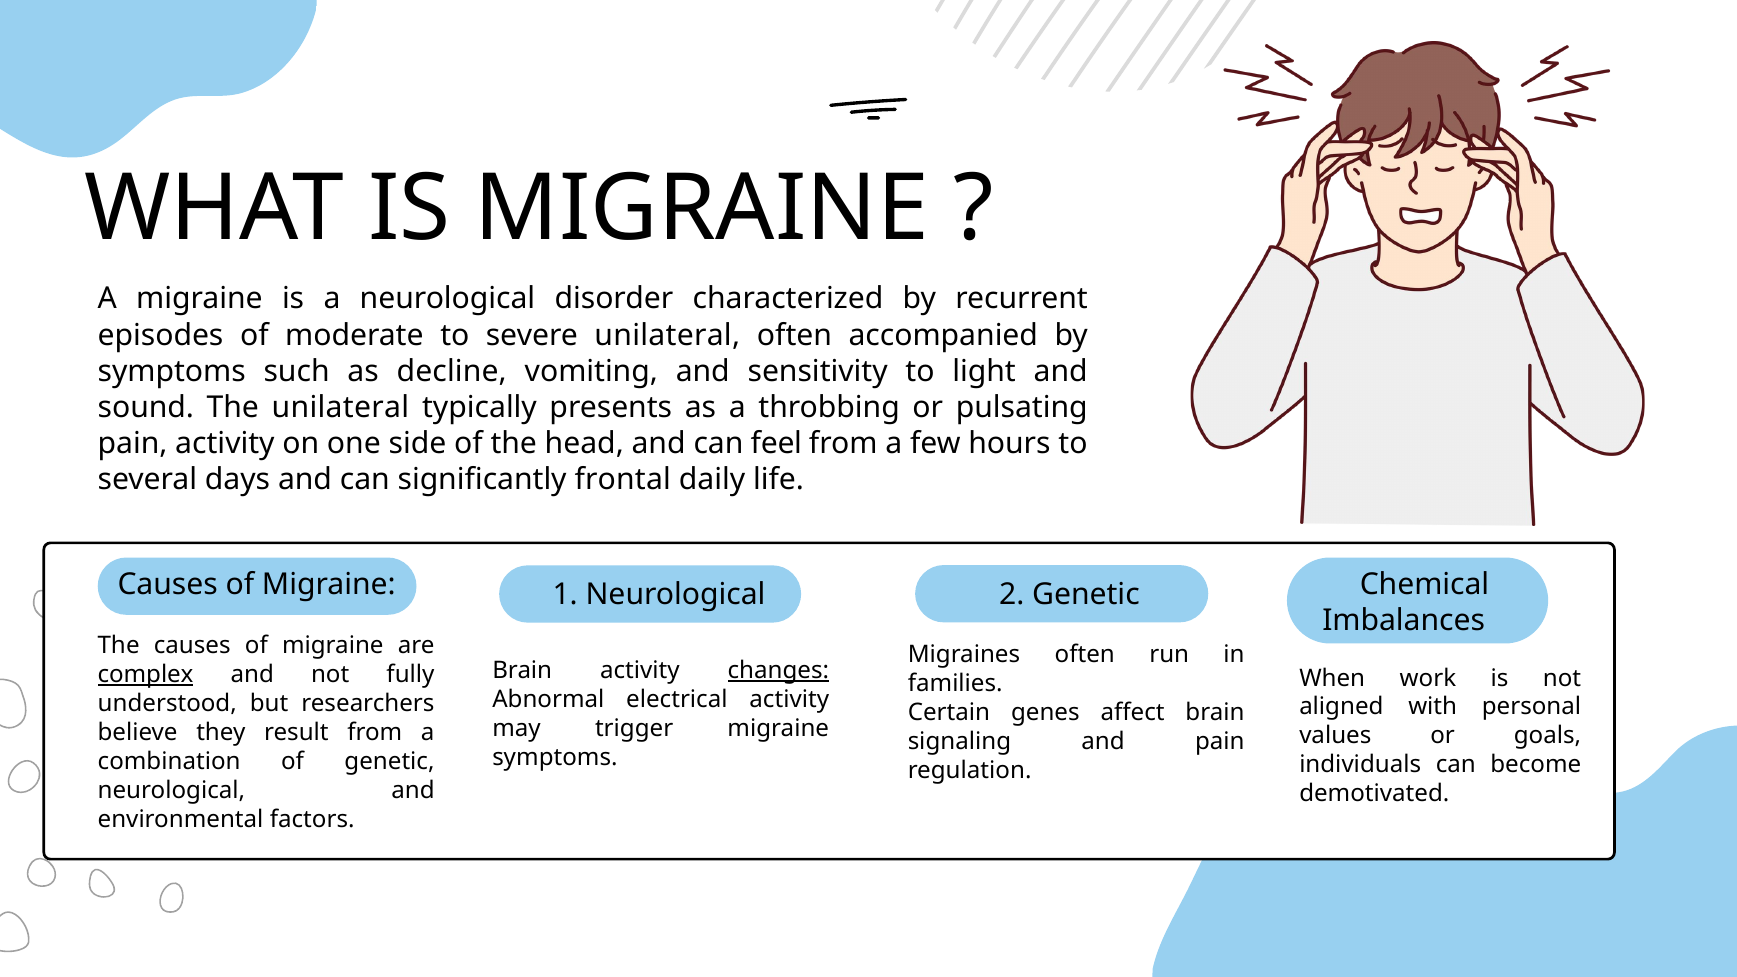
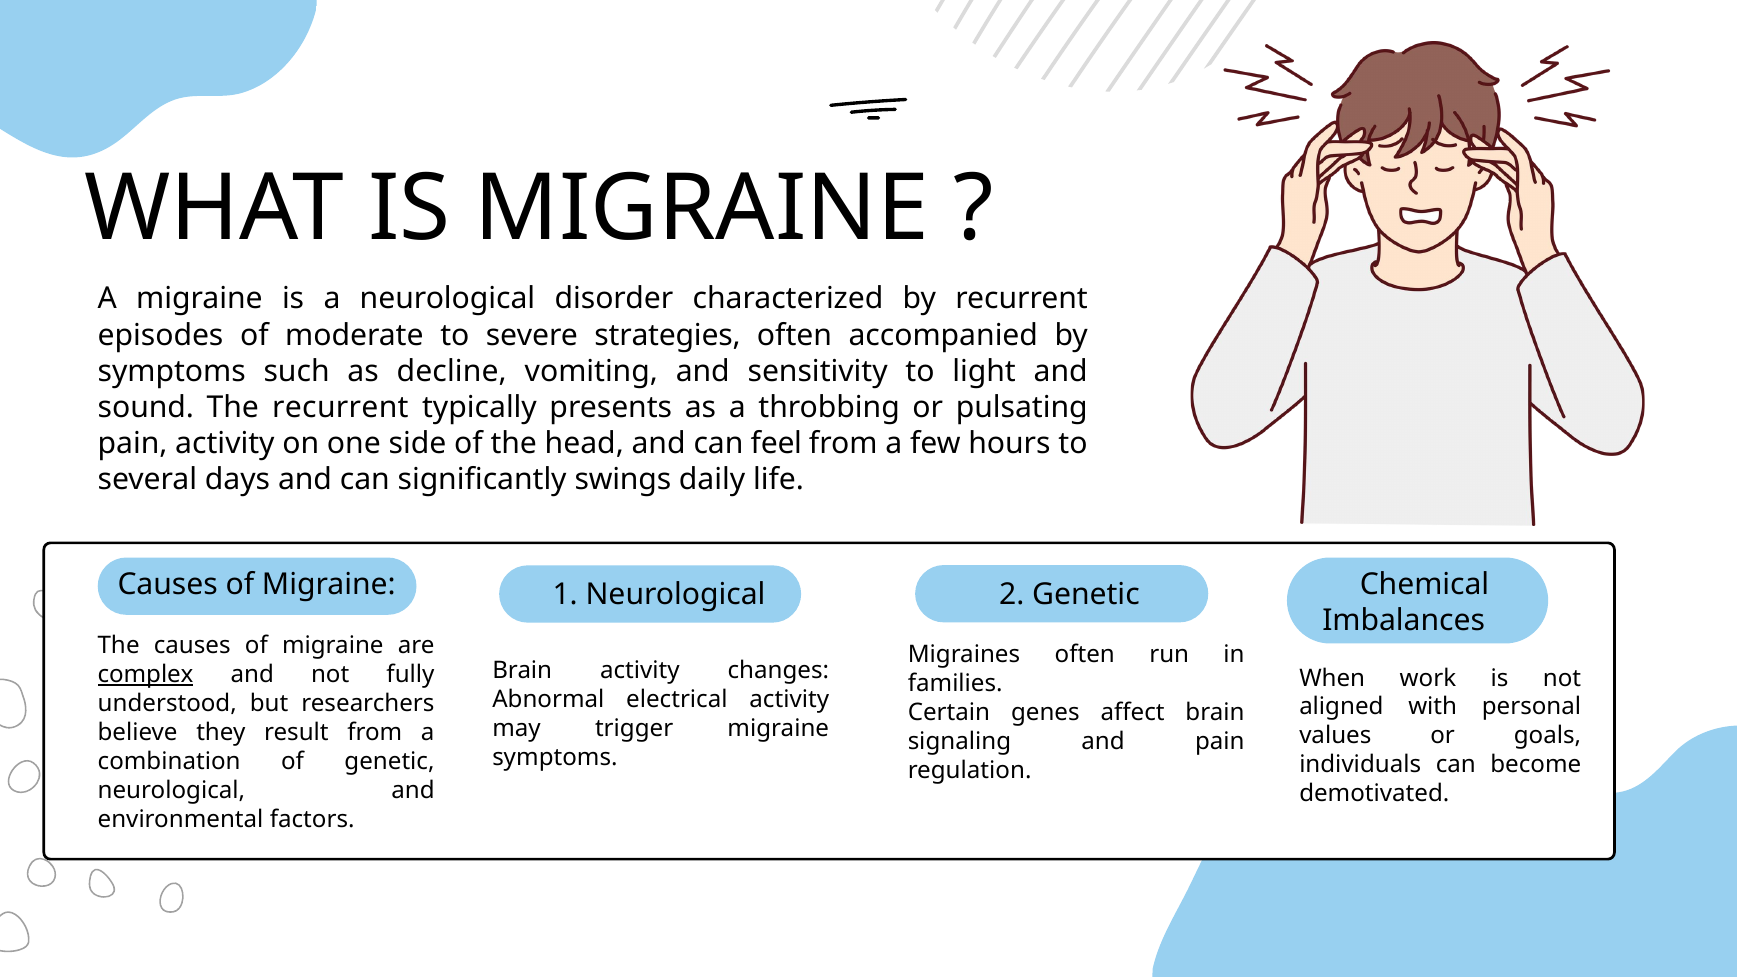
severe unilateral: unilateral -> strategies (668, 335)
The unilateral: unilateral -> recurrent (340, 407)
frontal: frontal -> swings (623, 480)
changes underline: present -> none (778, 671)
